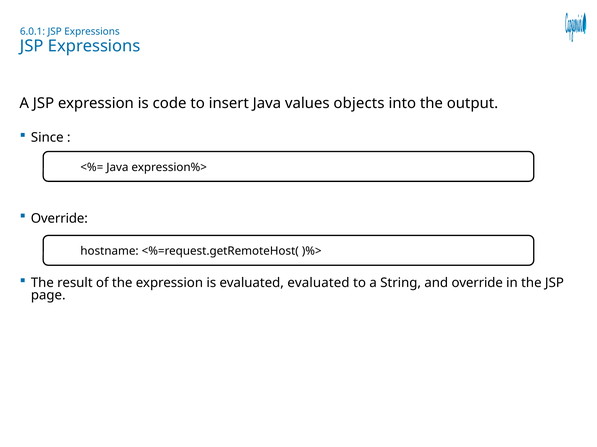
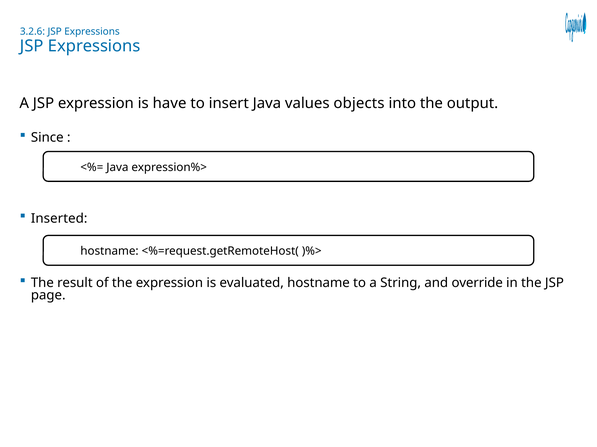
6.0.1: 6.0.1 -> 3.2.6 (32, 32)
code: code -> have (170, 103)
Override: Override -> Inserted (59, 219)
evaluated evaluated: evaluated -> hostname (319, 283)
